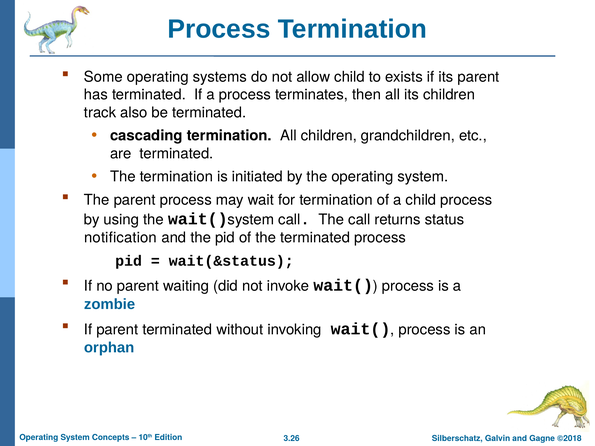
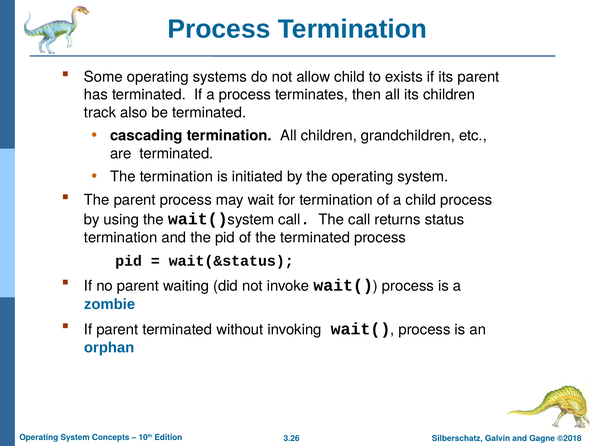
notification: notification -> termination (121, 238)
